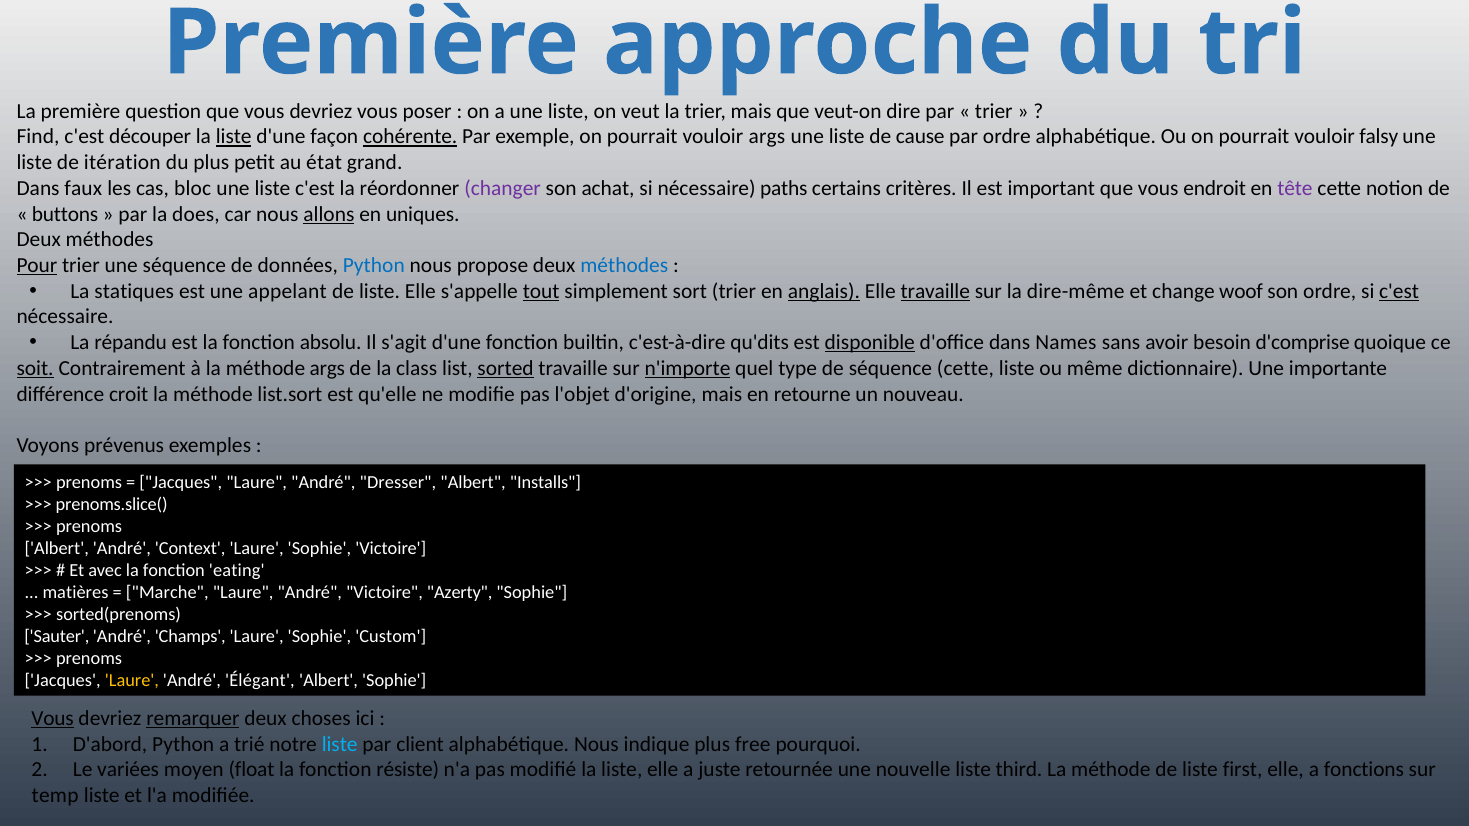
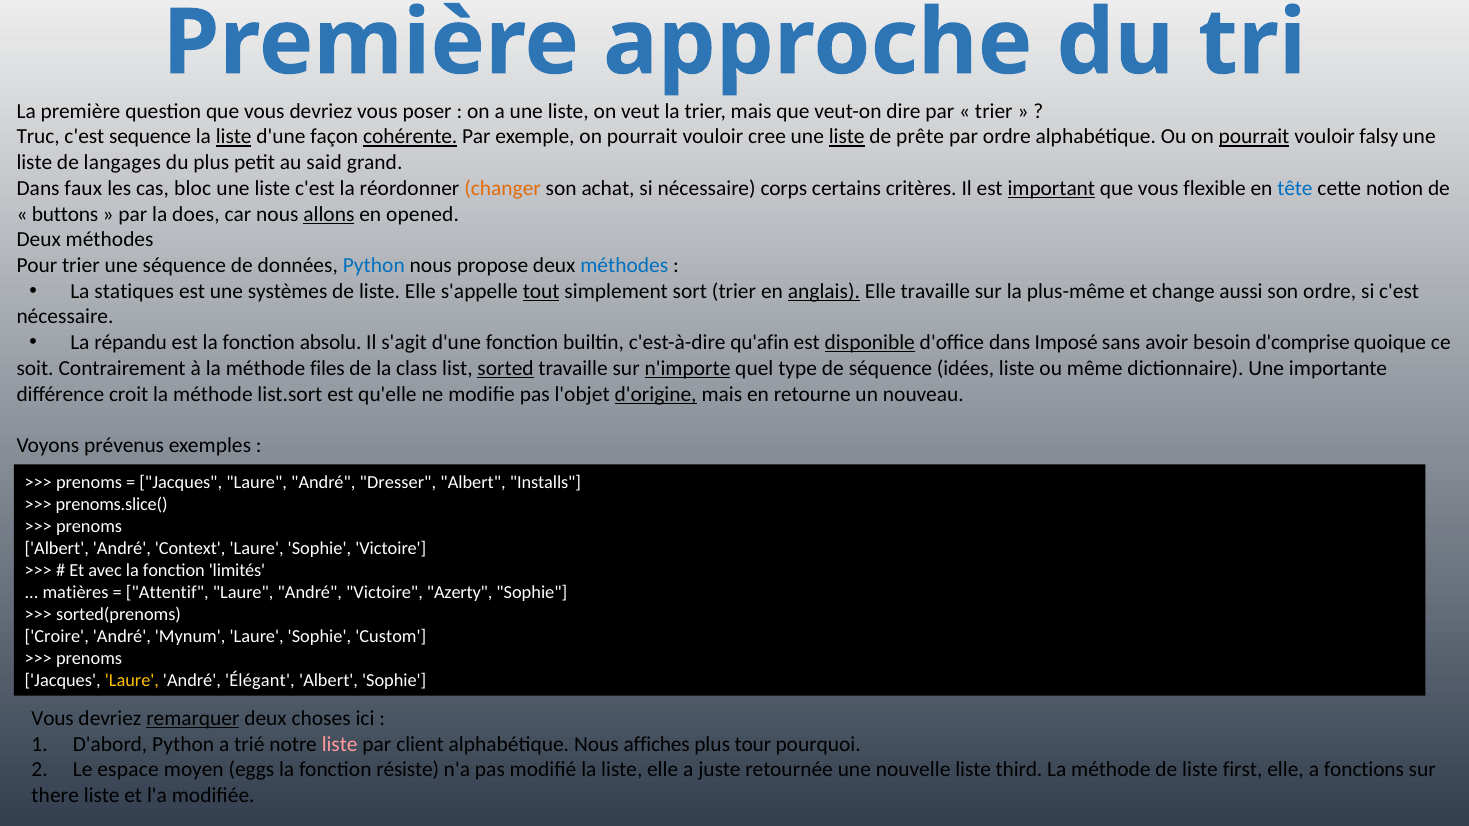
Find: Find -> Truc (38, 137)
découper: découper -> sequence (150, 137)
vouloir args: args -> cree (767, 137)
liste underline: none -> present (847, 137)
cause: cause -> prête (920, 137)
pourrait underline: none -> present (1254, 137)
itération: itération -> langages (122, 163)
état: état -> said (324, 163)
changer colour: purple -> orange (503, 188)
paths: paths -> corps (784, 188)
important underline: none -> present (1051, 188)
endroit: endroit -> flexible (1215, 188)
tête colour: purple -> blue (1295, 188)
uniques: uniques -> opened (423, 214)
Pour underline: present -> none (37, 266)
appelant: appelant -> systèmes (288, 291)
travaille underline: present -> none (935, 291)
dire-même: dire-même -> plus-même (1076, 291)
woof: woof -> aussi (1241, 291)
c'est underline: present -> none (1399, 291)
qu'dits: qu'dits -> qu'afin (760, 343)
Names: Names -> Imposé (1066, 343)
soit underline: present -> none (35, 368)
méthode args: args -> files (327, 368)
séquence cette: cette -> idées (966, 368)
d'origine underline: none -> present (656, 394)
eating: eating -> limités (237, 570)
Marche: Marche -> Attentif (167, 593)
Sauter: Sauter -> Croire (57, 637)
Champs: Champs -> Mynum (190, 637)
Vous underline: present -> none (53, 719)
liste colour: light blue -> pink (340, 744)
indique: indique -> affiches (657, 744)
free: free -> tour (753, 744)
variées: variées -> espace (128, 770)
float: float -> eggs (251, 770)
temp: temp -> there (55, 796)
